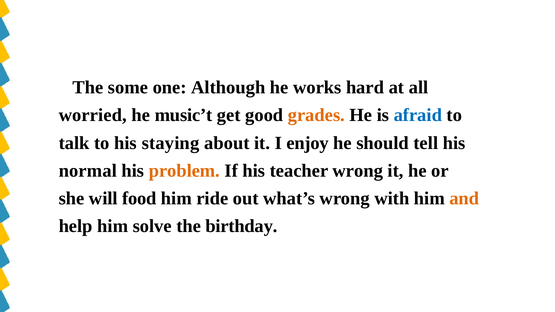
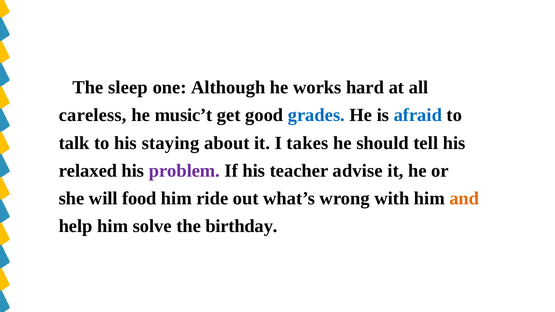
some: some -> sleep (128, 88)
worried: worried -> careless (93, 115)
grades colour: orange -> blue (316, 115)
enjoy: enjoy -> takes (308, 143)
normal: normal -> relaxed (88, 171)
problem colour: orange -> purple (184, 171)
teacher wrong: wrong -> advise (358, 171)
